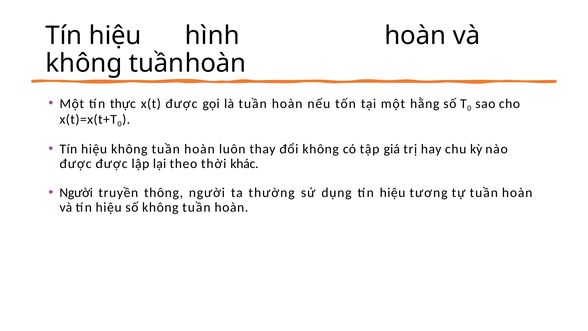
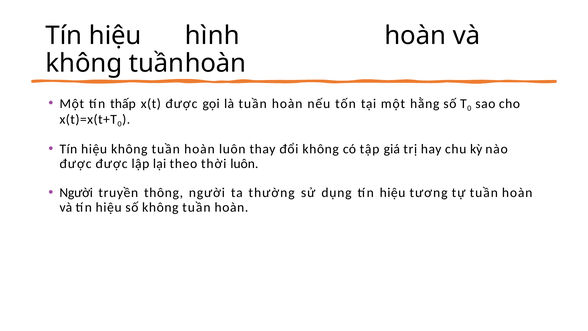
thực: thực -> thấp (123, 104)
thời khác: khác -> luôn (244, 163)
